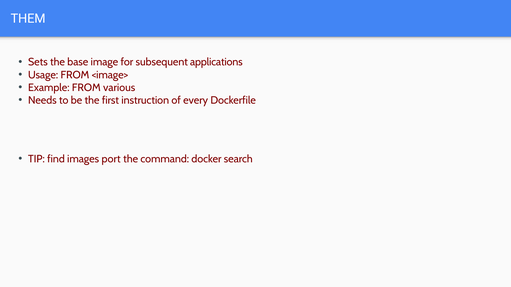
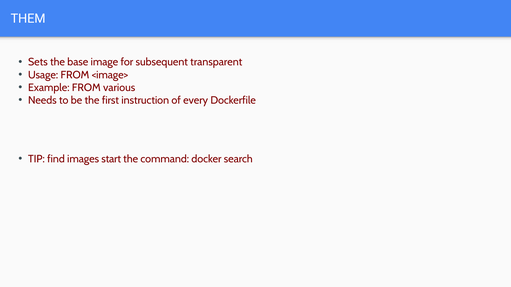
applications: applications -> transparent (216, 62)
port: port -> start (111, 159)
